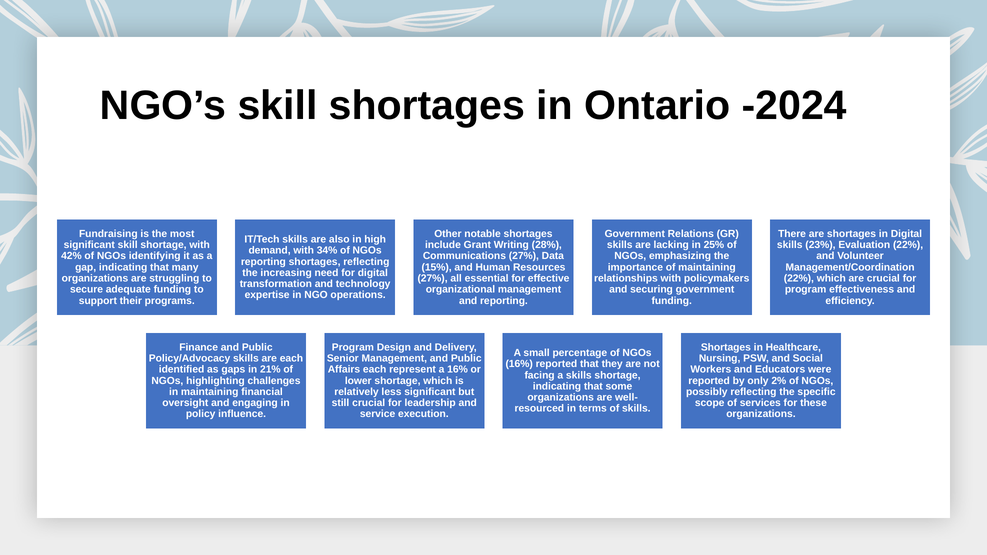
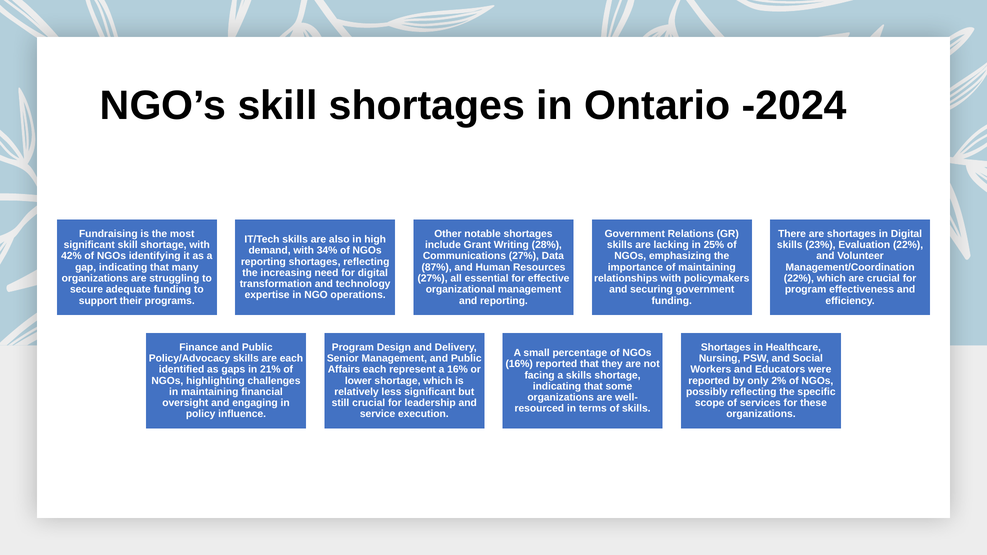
15%: 15% -> 87% (437, 267)
